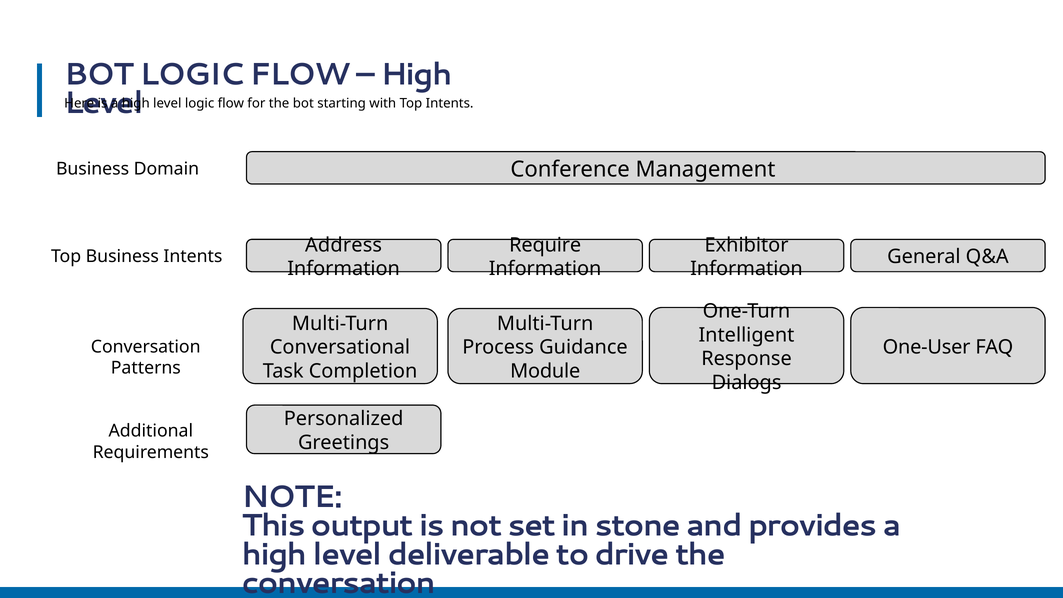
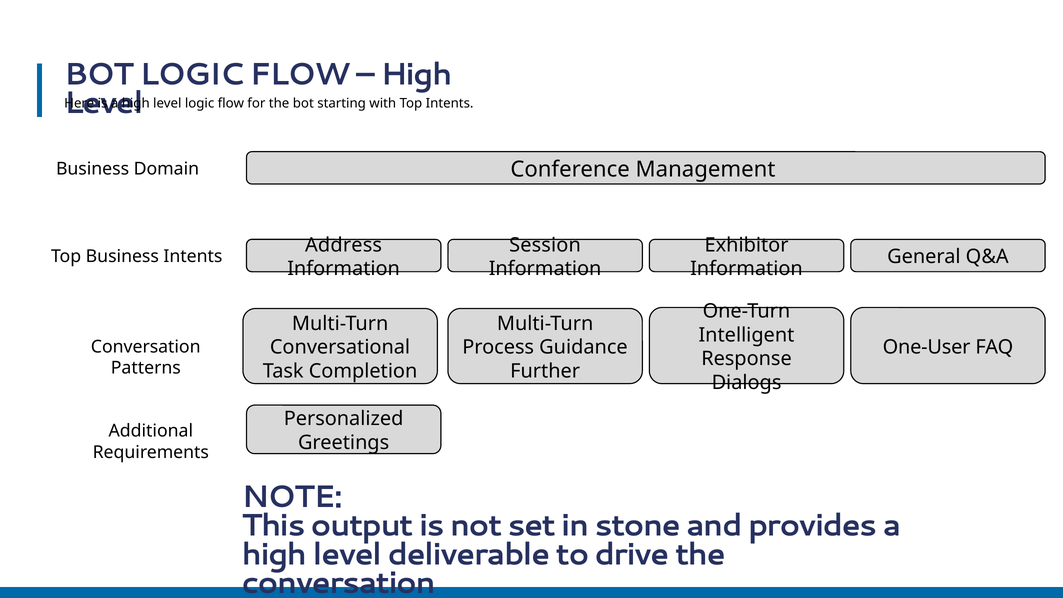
Require: Require -> Session (545, 245)
Module: Module -> Further (545, 371)
